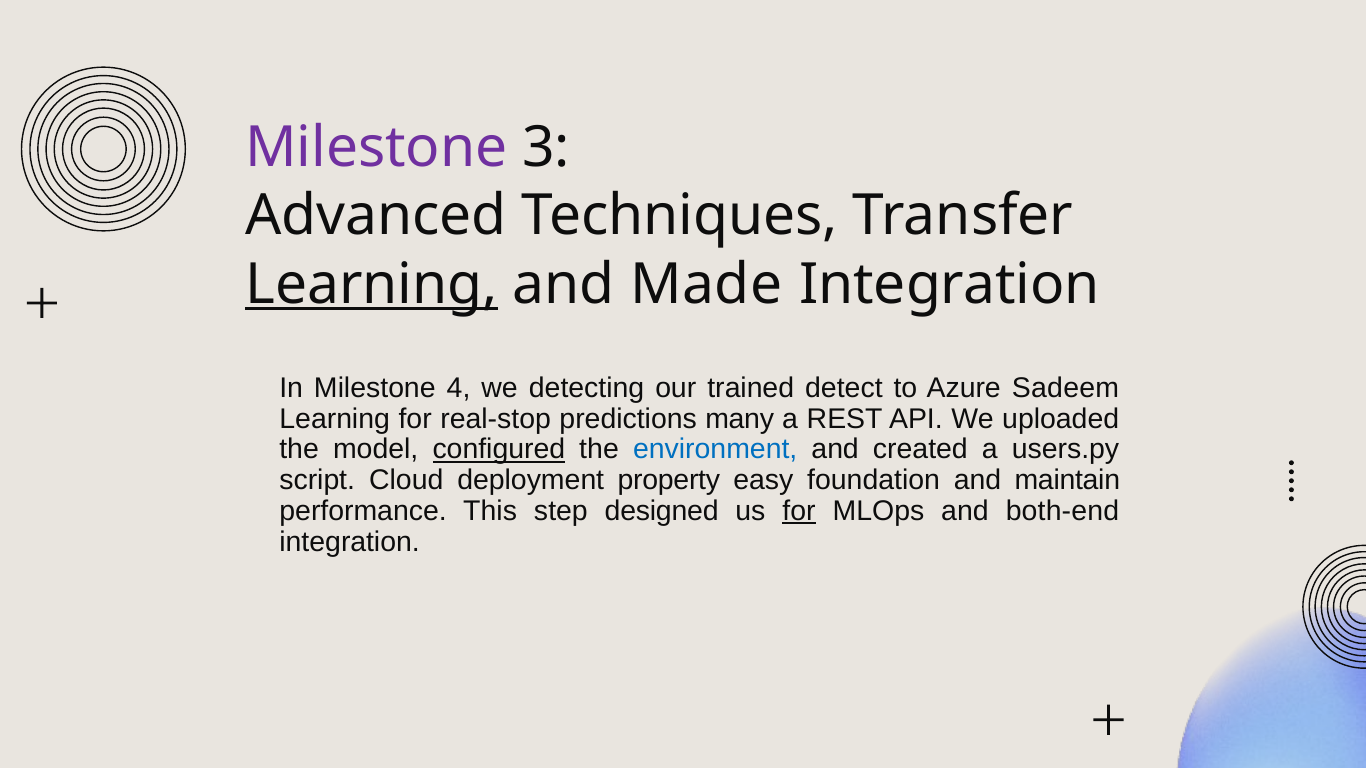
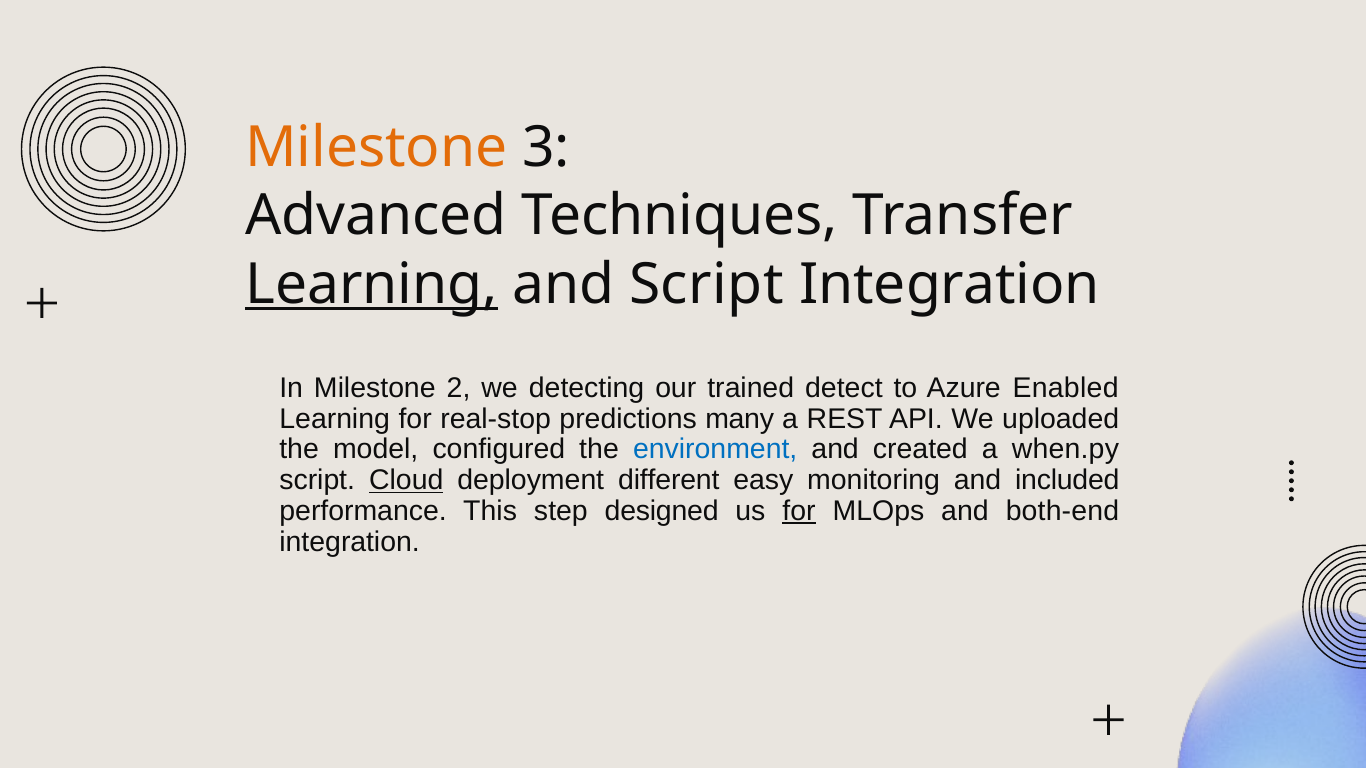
Milestone colour: purple -> orange (376, 148)
and Made: Made -> Script (707, 284)
4: 4 -> 2 (459, 388)
Sadeem: Sadeem -> Enabled (1066, 388)
configured underline: present -> none (499, 450)
users.py: users.py -> when.py (1065, 450)
Cloud underline: none -> present (406, 480)
property: property -> different (669, 480)
foundation: foundation -> monitoring (874, 480)
maintain: maintain -> included (1067, 480)
